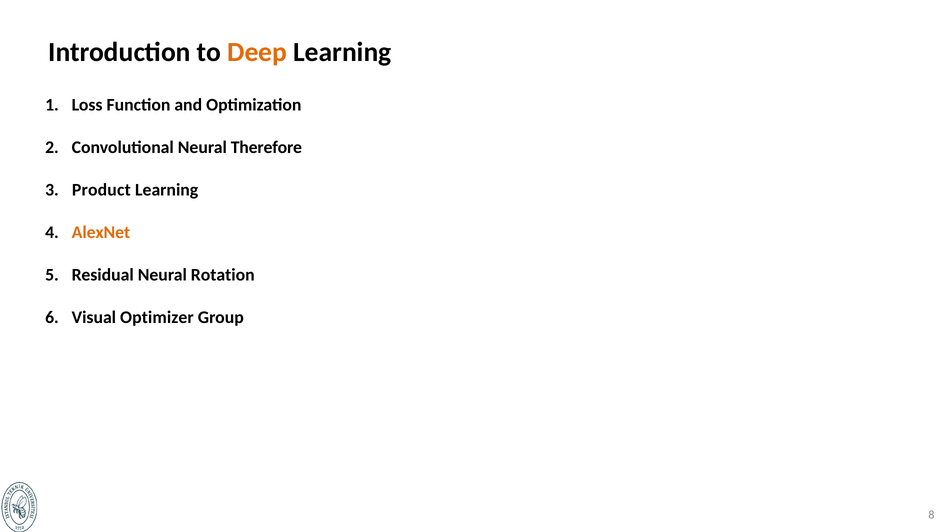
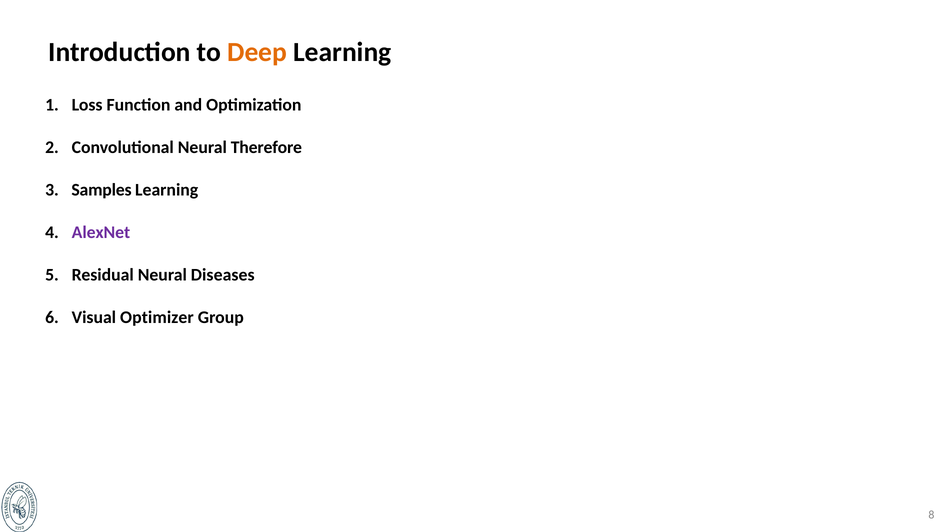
Product: Product -> Samples (102, 190)
AlexNet colour: orange -> purple (101, 232)
Rotation: Rotation -> Diseases (223, 275)
